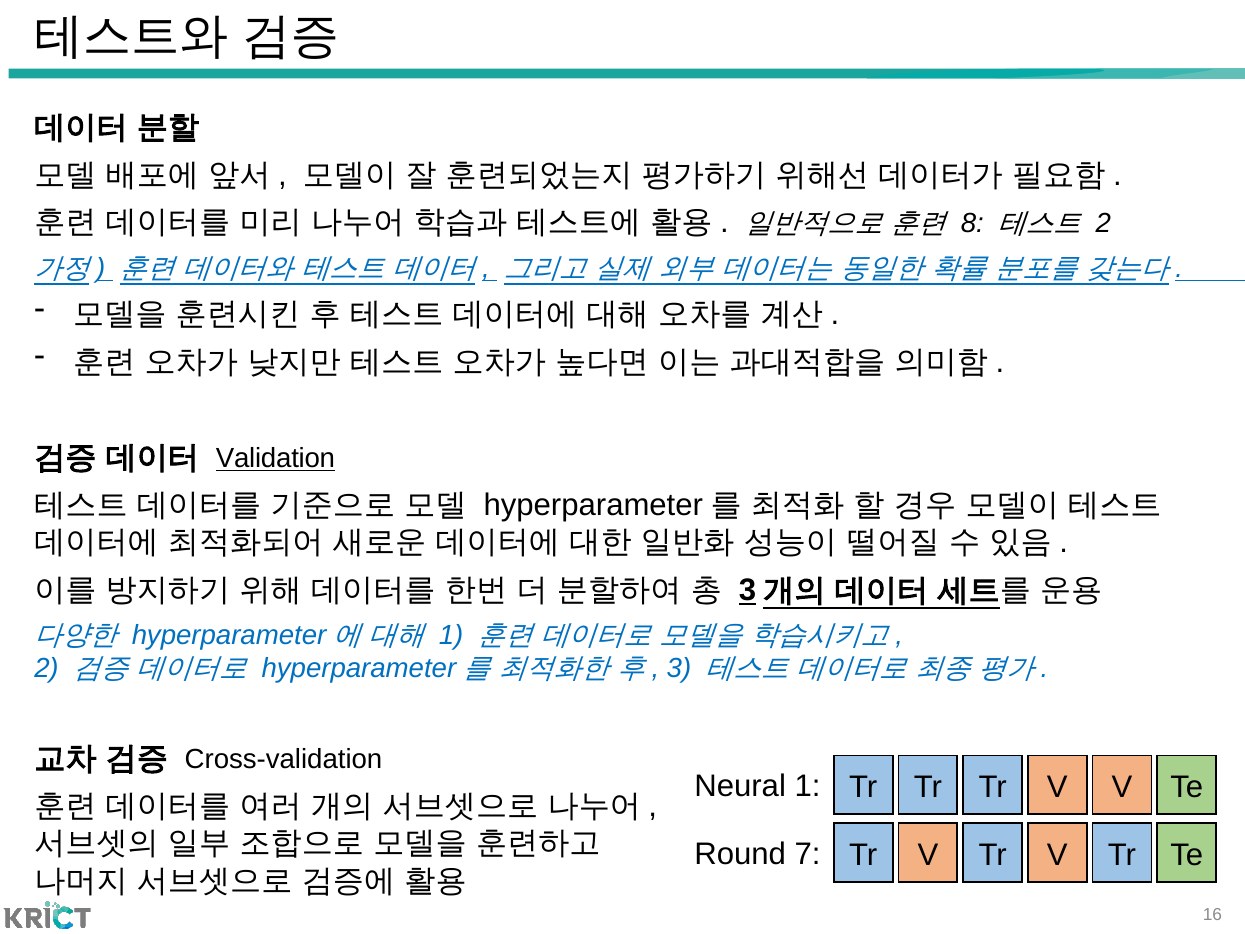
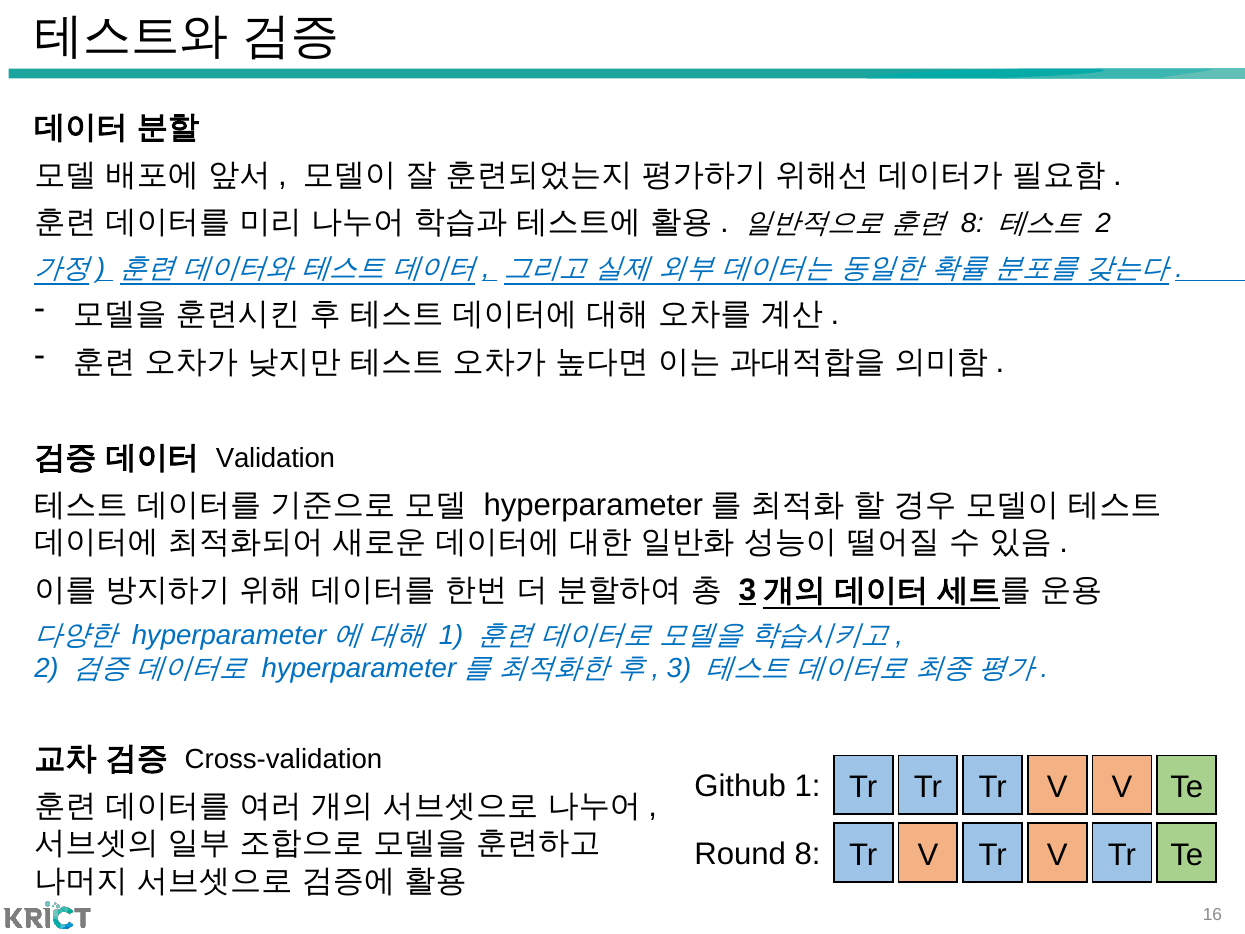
Validation underline: present -> none (275, 458)
Neural: Neural -> Github (740, 786)
Round 7: 7 -> 8 (807, 854)
